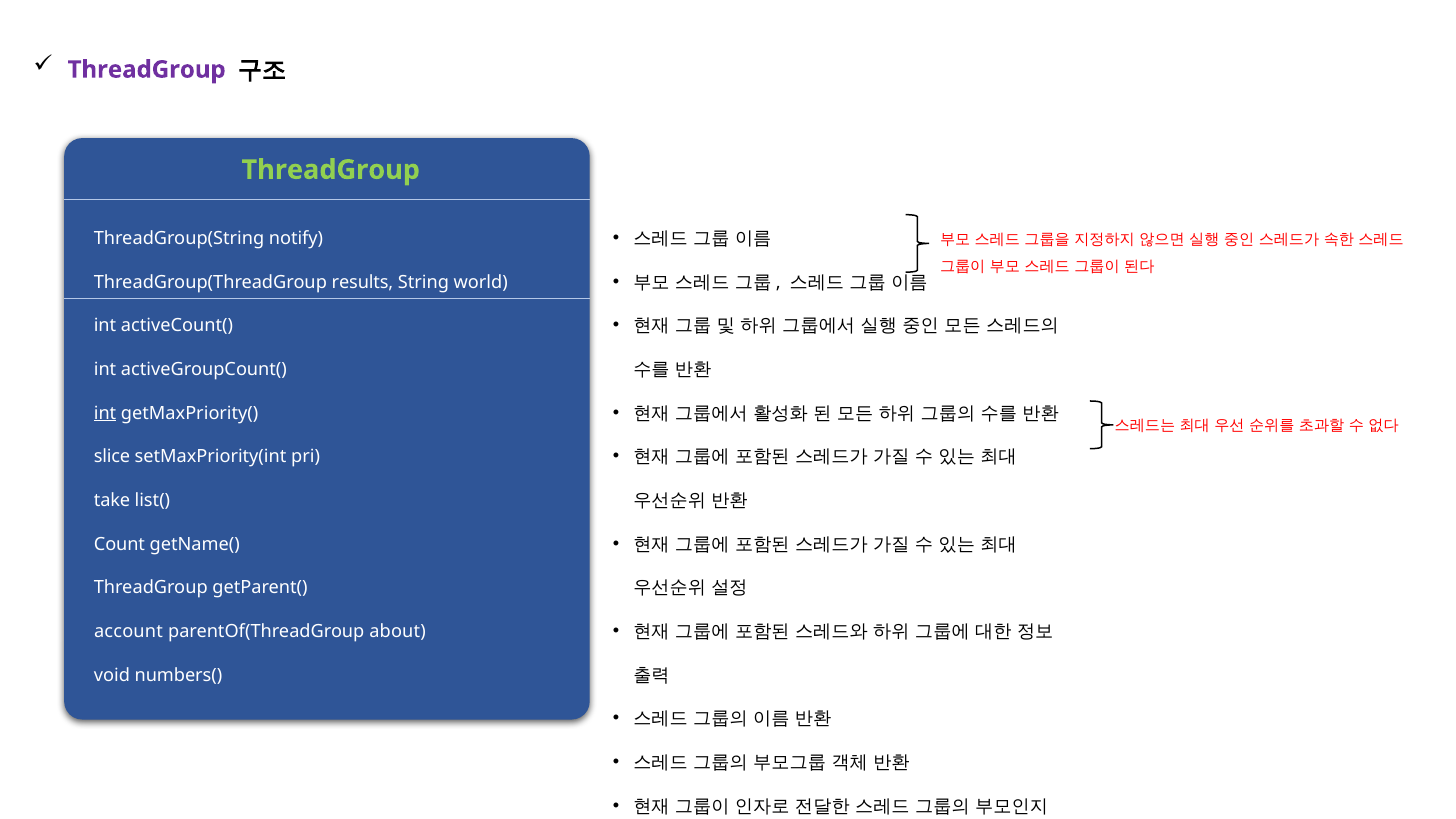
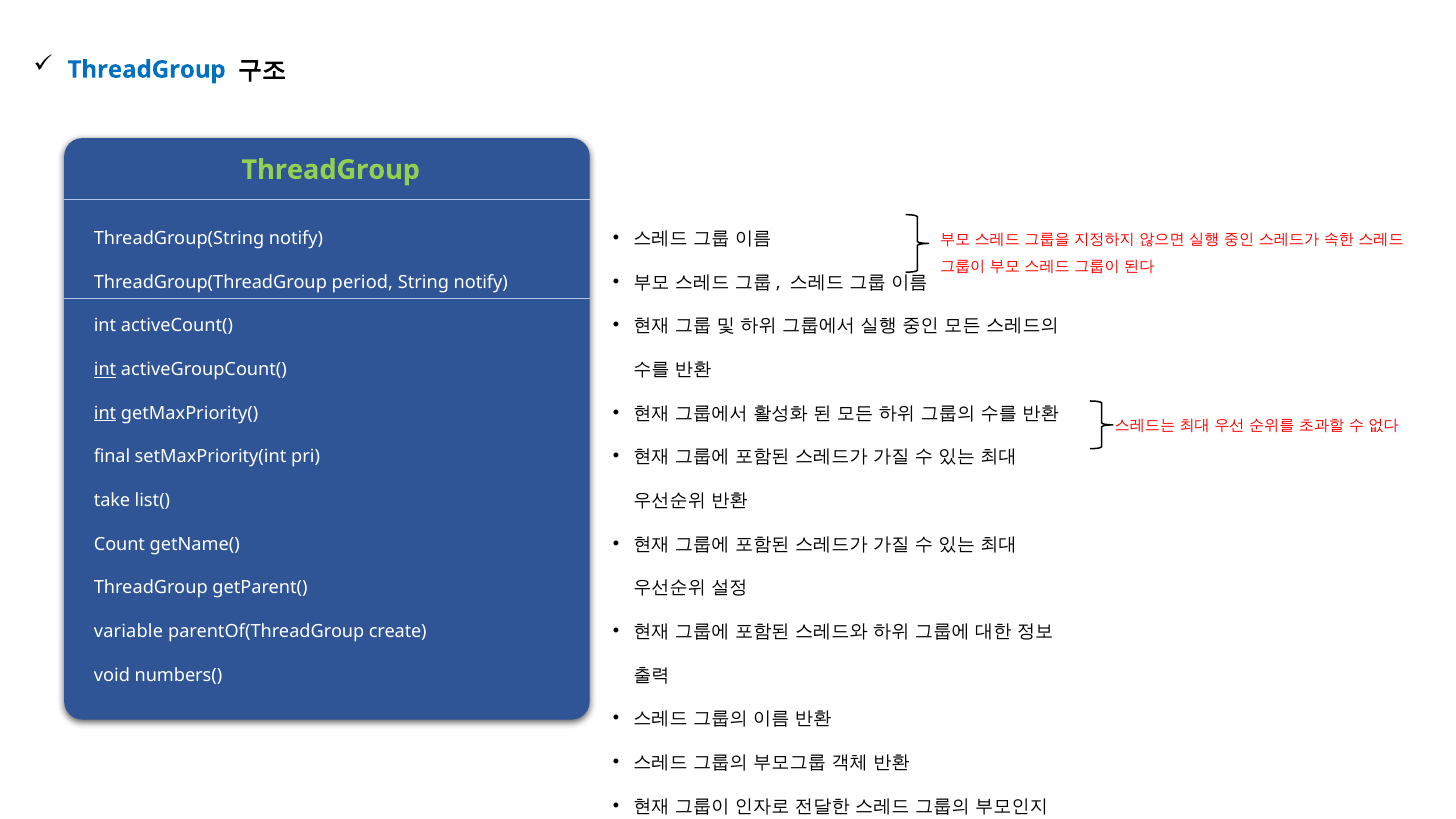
ThreadGroup colour: purple -> blue (147, 70)
results: results -> period (362, 282)
String world: world -> notify (481, 282)
int underline: none -> present (105, 369)
slice: slice -> final (112, 457)
account: account -> variable (129, 631)
about: about -> create (398, 631)
